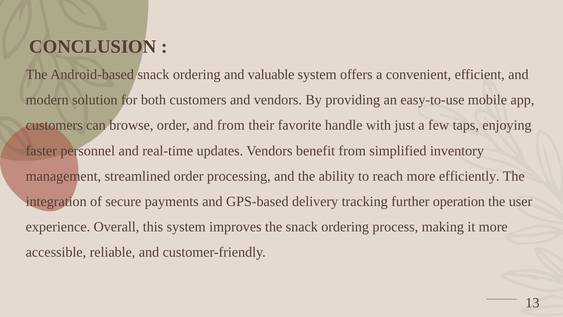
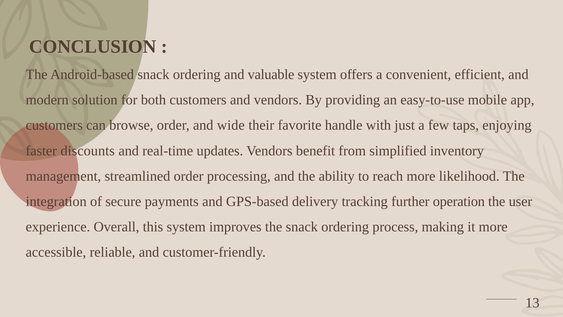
and from: from -> wide (231, 125)
personnel: personnel -> discounts (88, 151)
efficiently: efficiently -> likelihood (469, 176)
